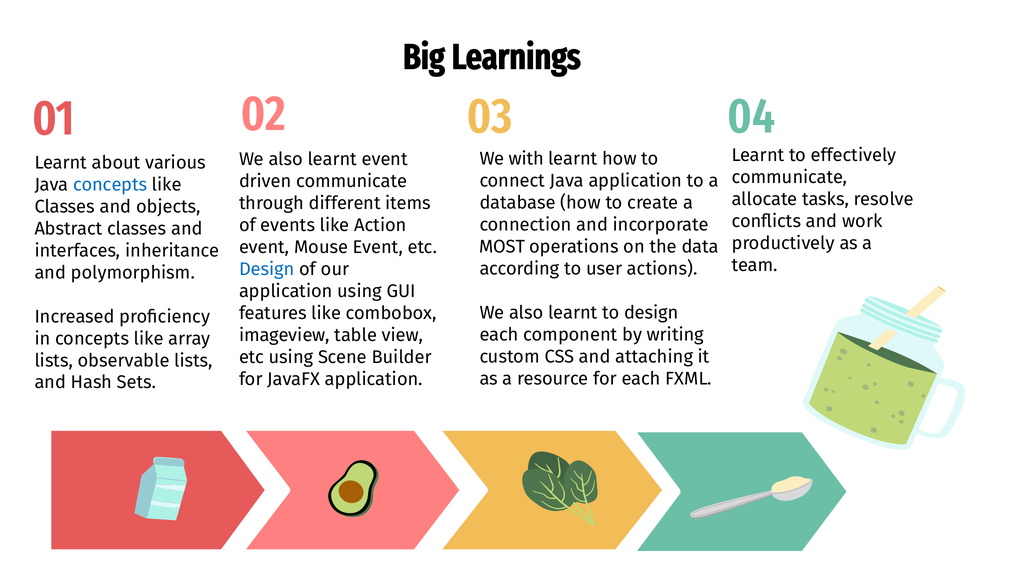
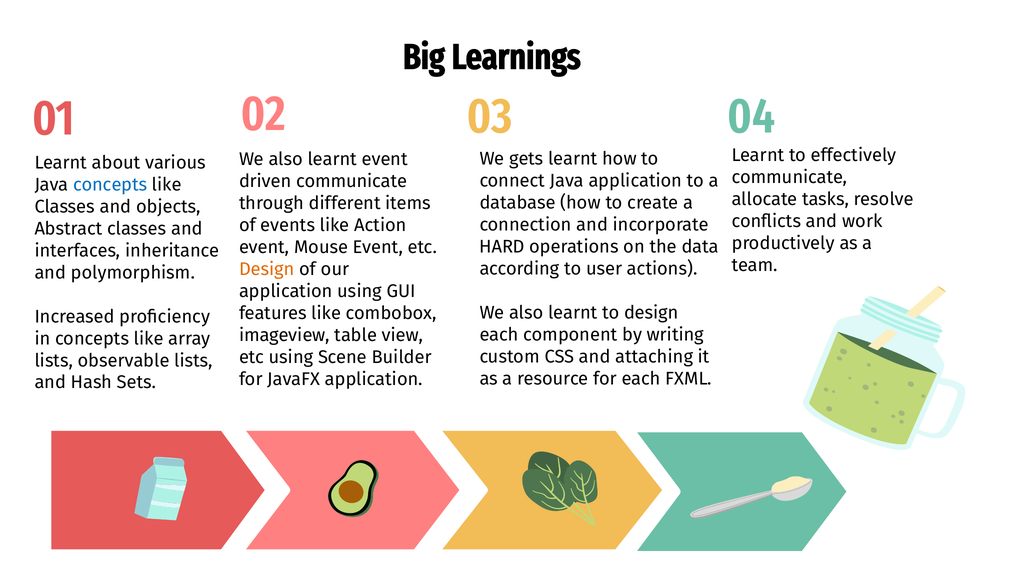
with: with -> gets (526, 159)
MOST: MOST -> HARD (502, 247)
Design colour: blue -> orange (267, 269)
